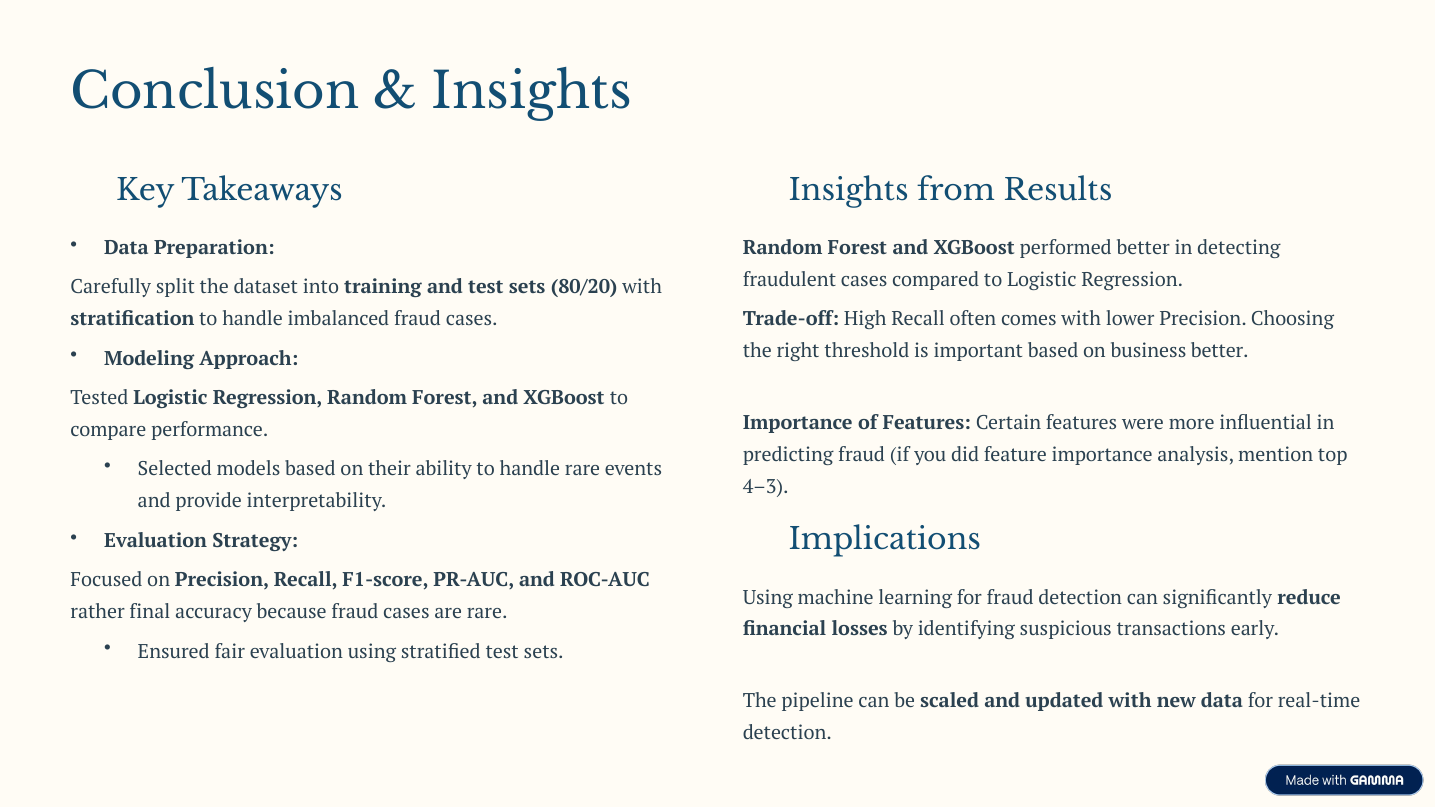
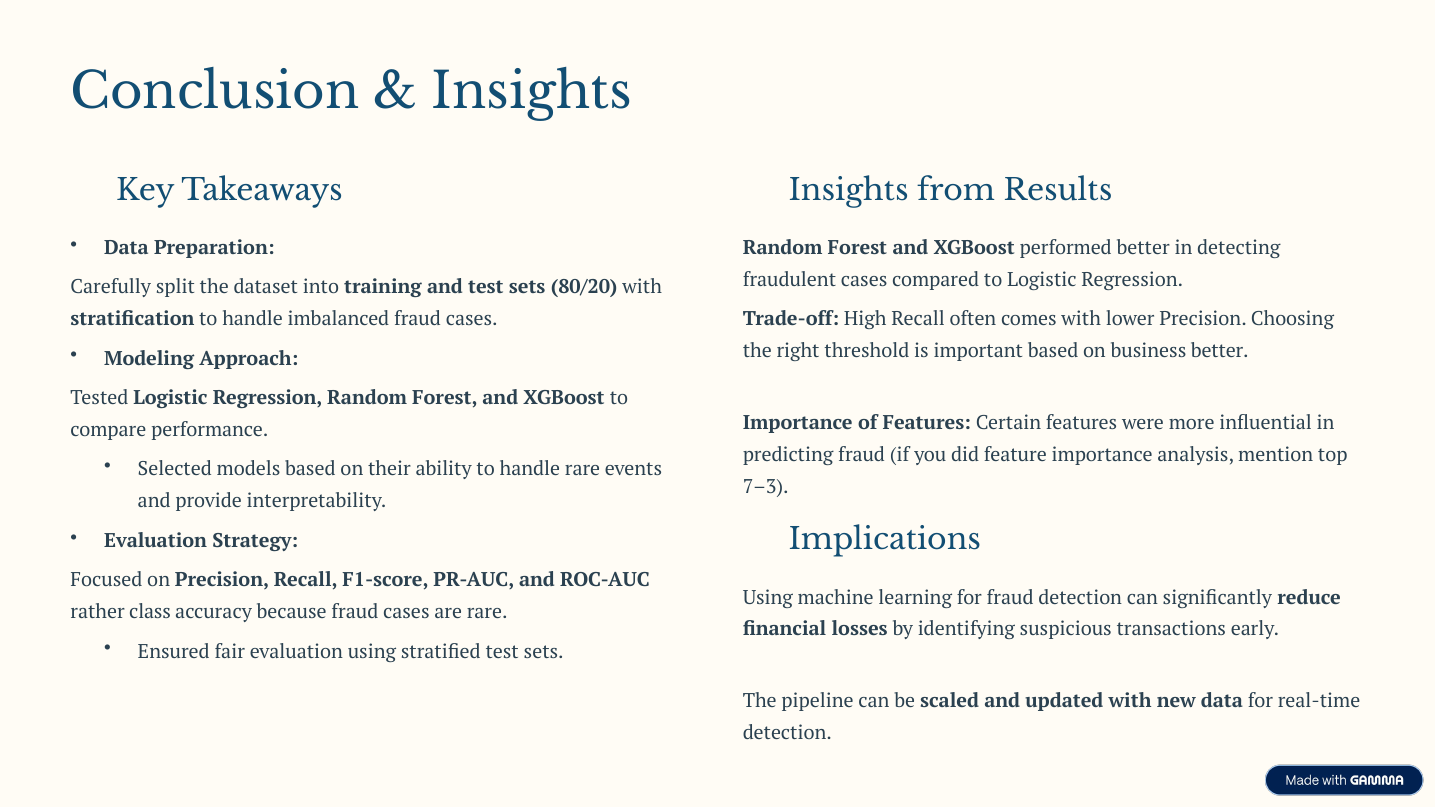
4–3: 4–3 -> 7–3 (766, 487)
final: final -> class (150, 612)
